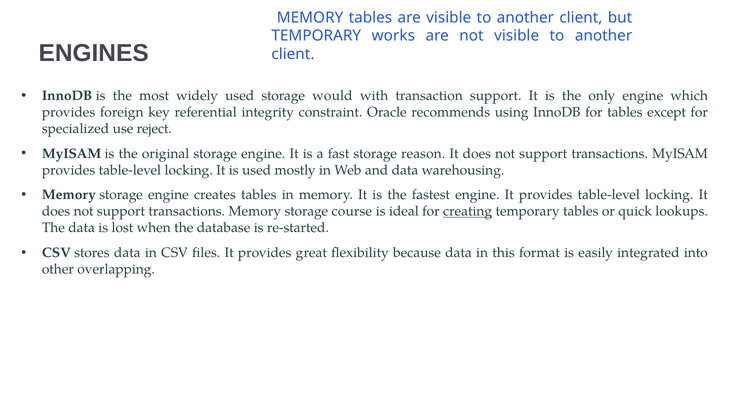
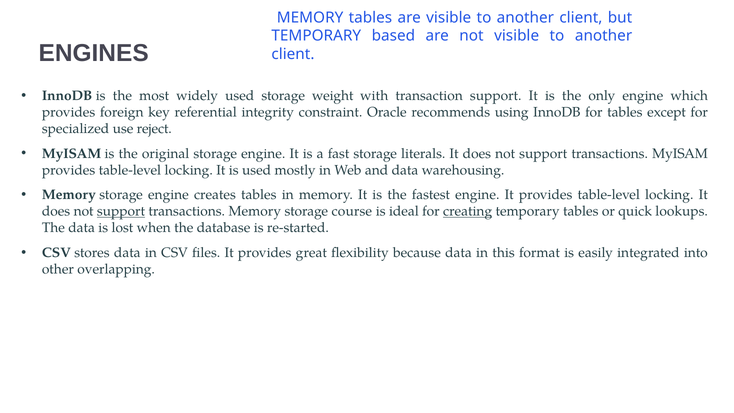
works: works -> based (393, 36)
would: would -> weight (333, 96)
reason: reason -> literals (423, 153)
support underline: none -> present (121, 211)
